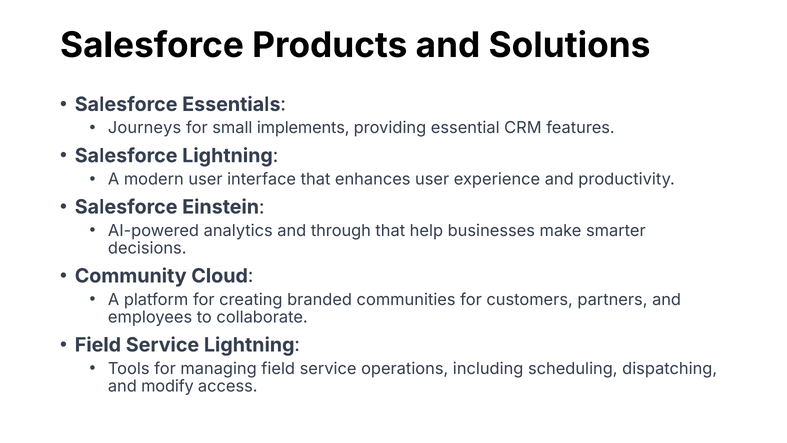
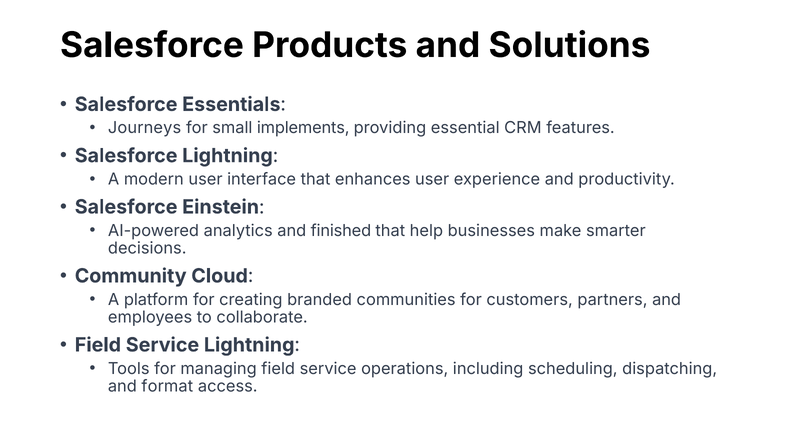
through: through -> finished (341, 230)
modify: modify -> format (167, 386)
